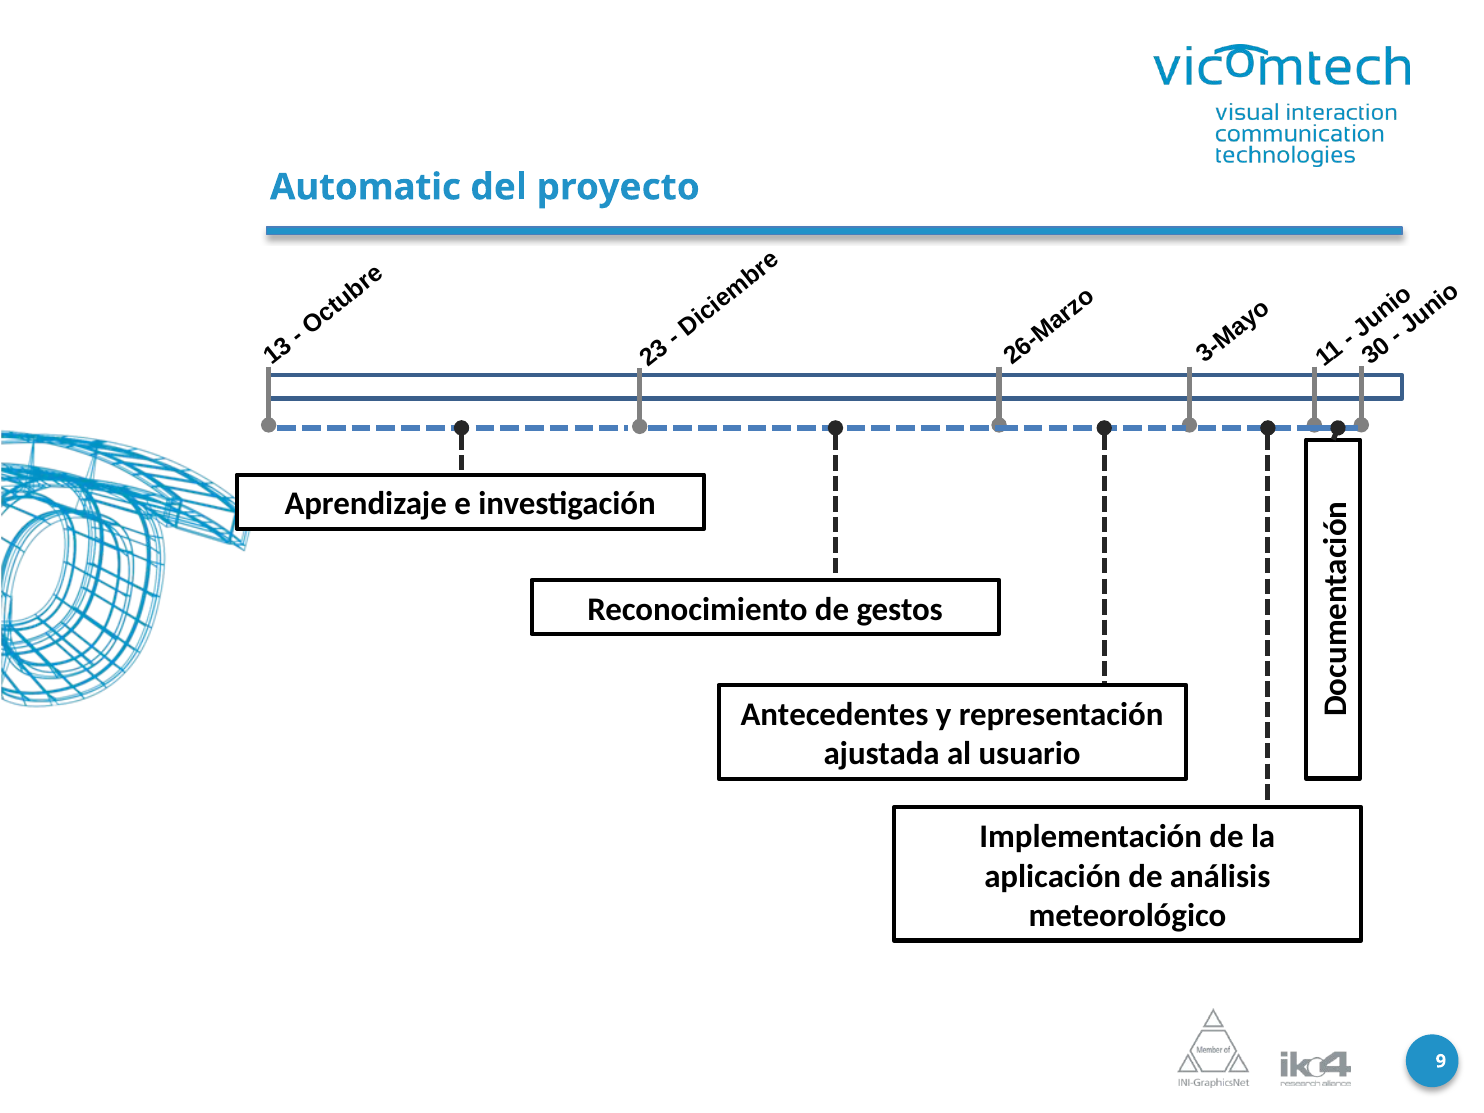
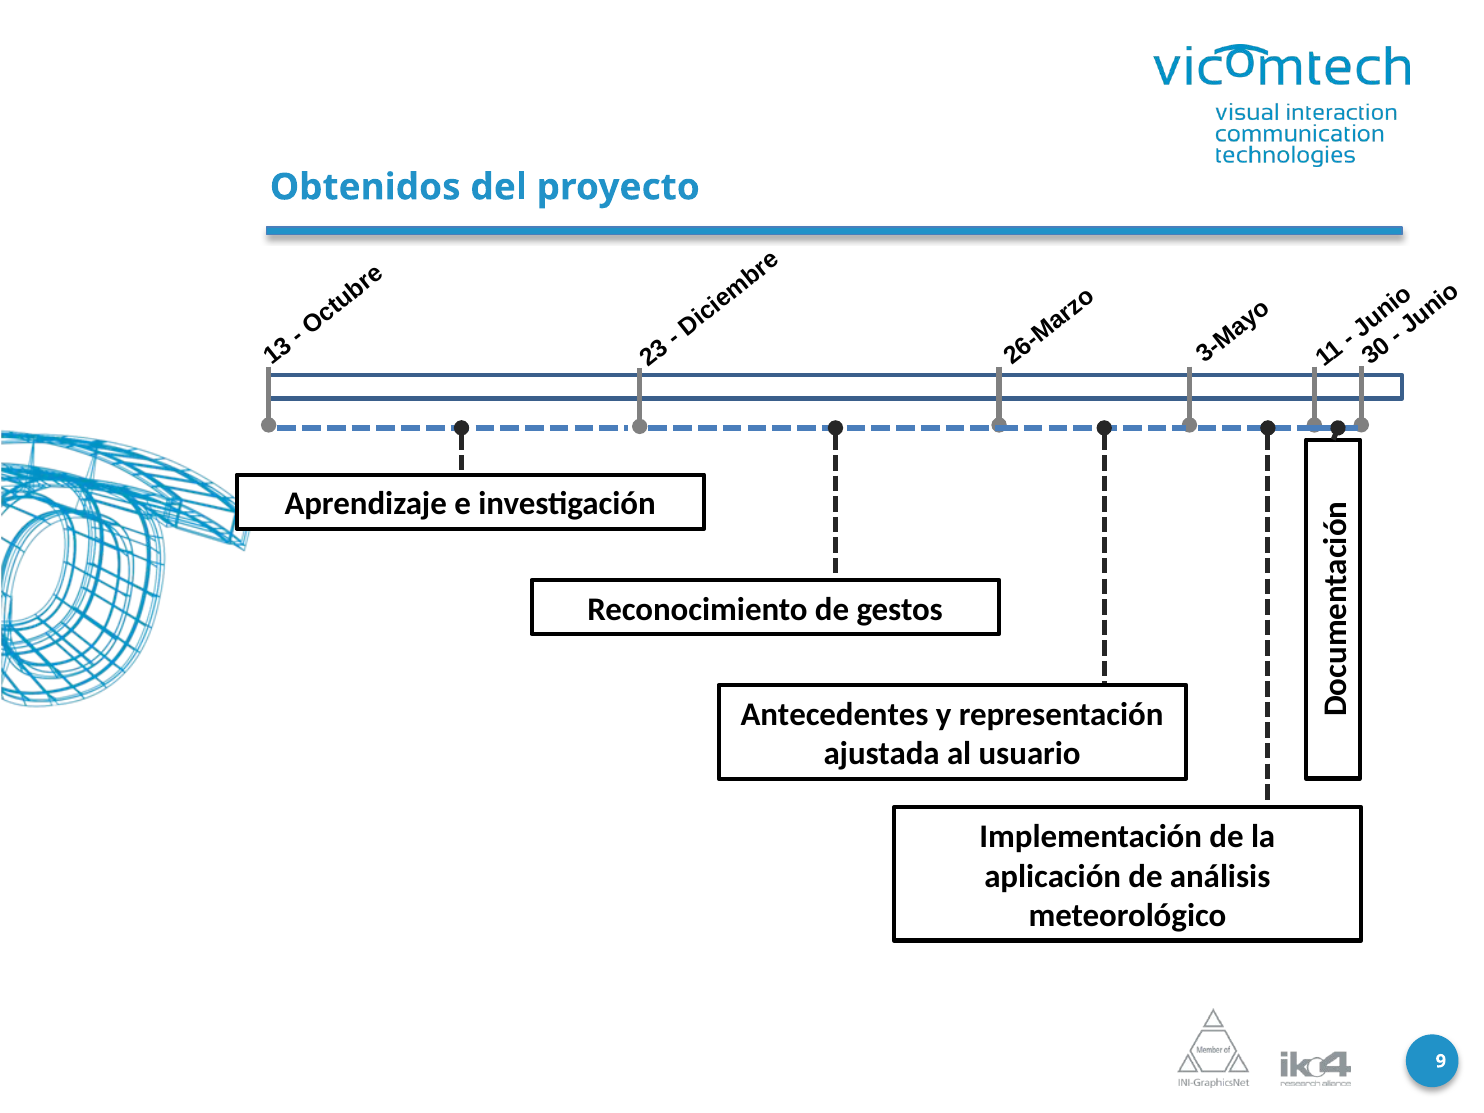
Automatic: Automatic -> Obtenidos (365, 187)
